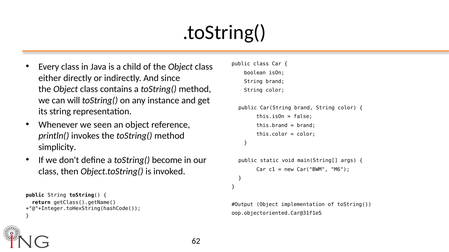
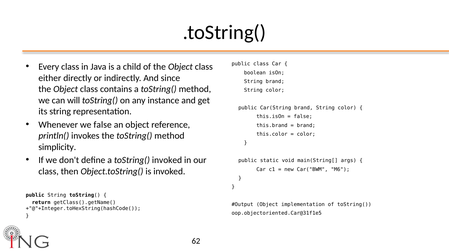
we seen: seen -> false (103, 125)
toString( become: become -> invoked (167, 160)
